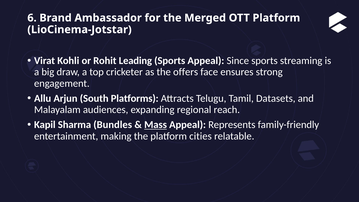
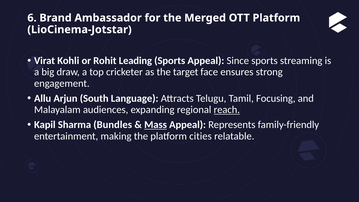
offers: offers -> target (186, 72)
Platforms: Platforms -> Language (135, 98)
Datasets: Datasets -> Focusing (276, 98)
reach underline: none -> present (227, 110)
